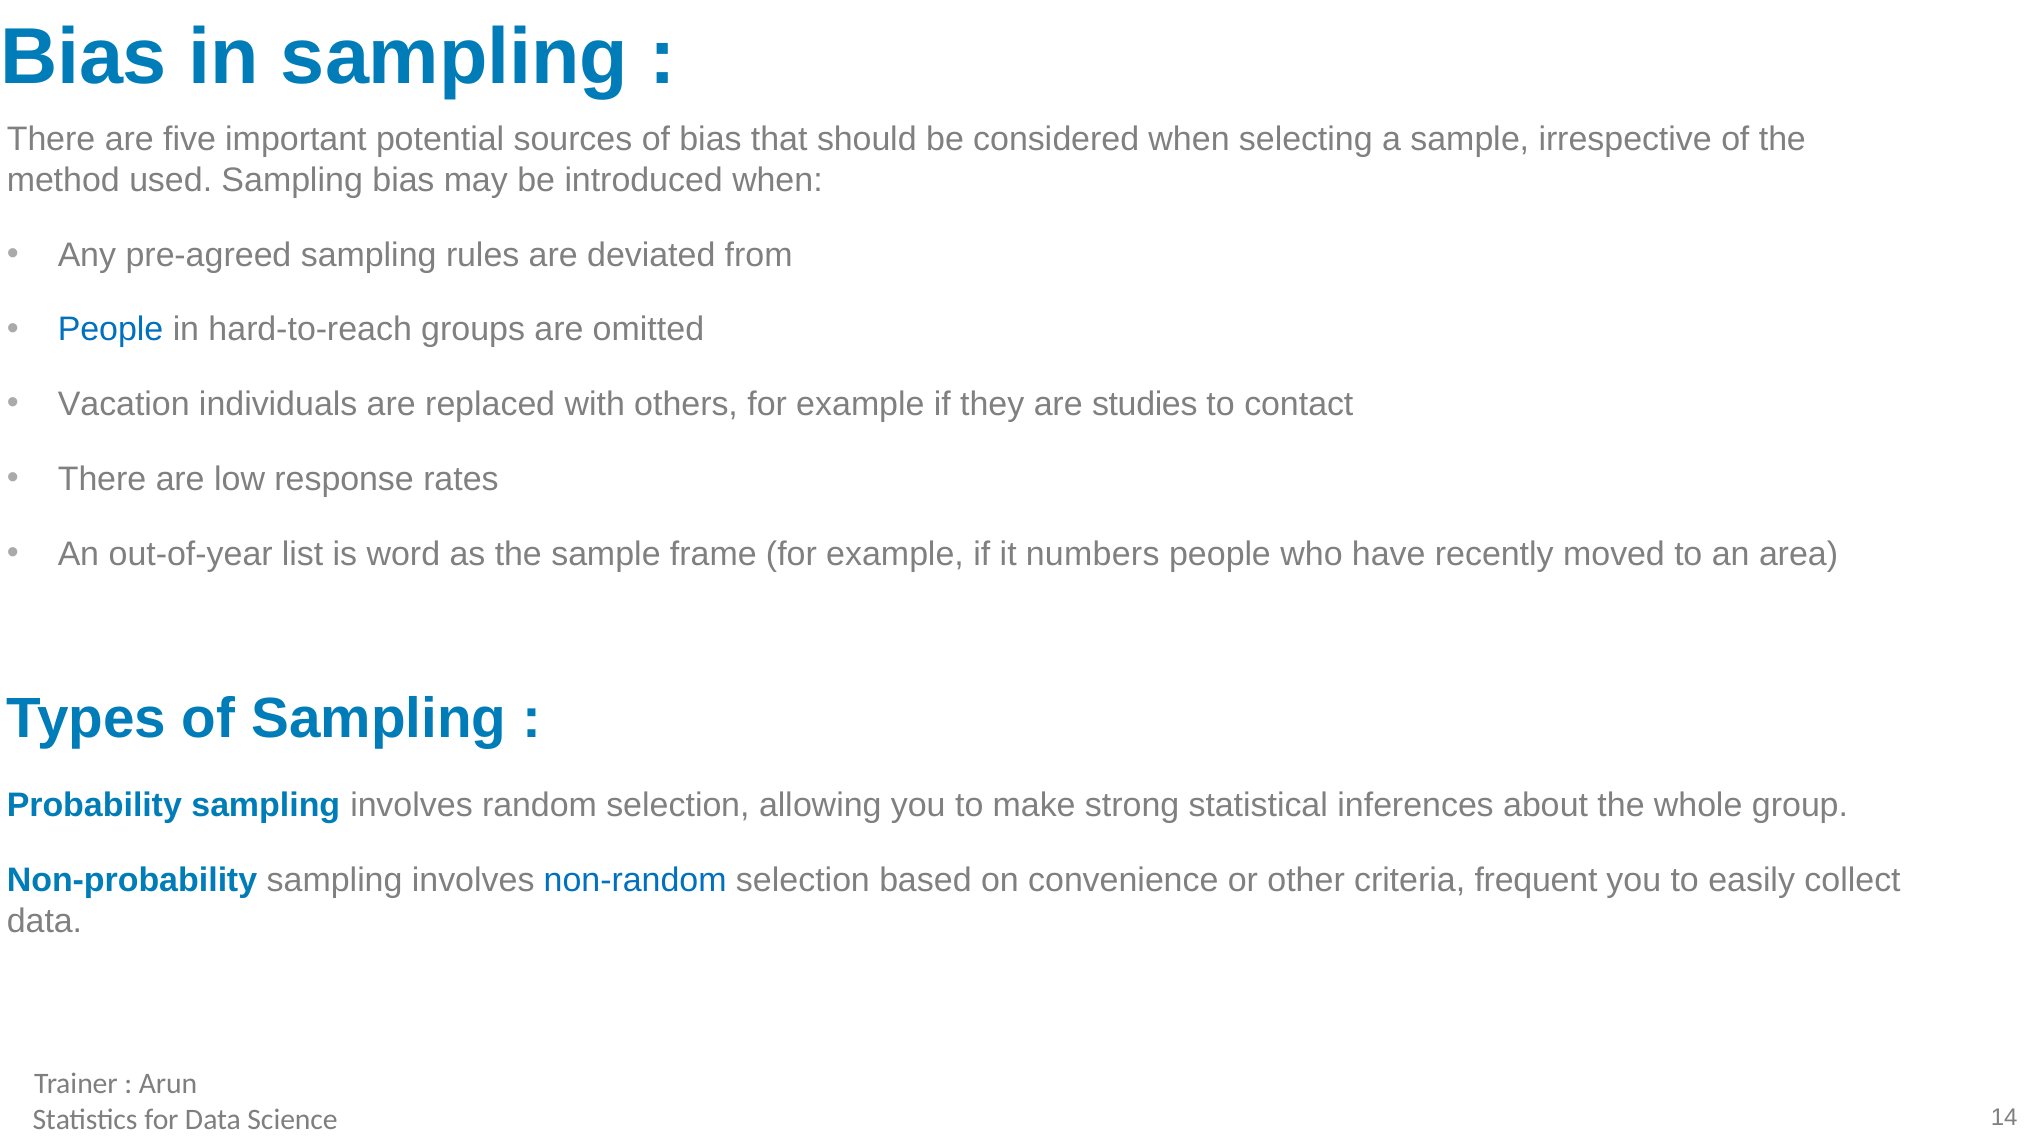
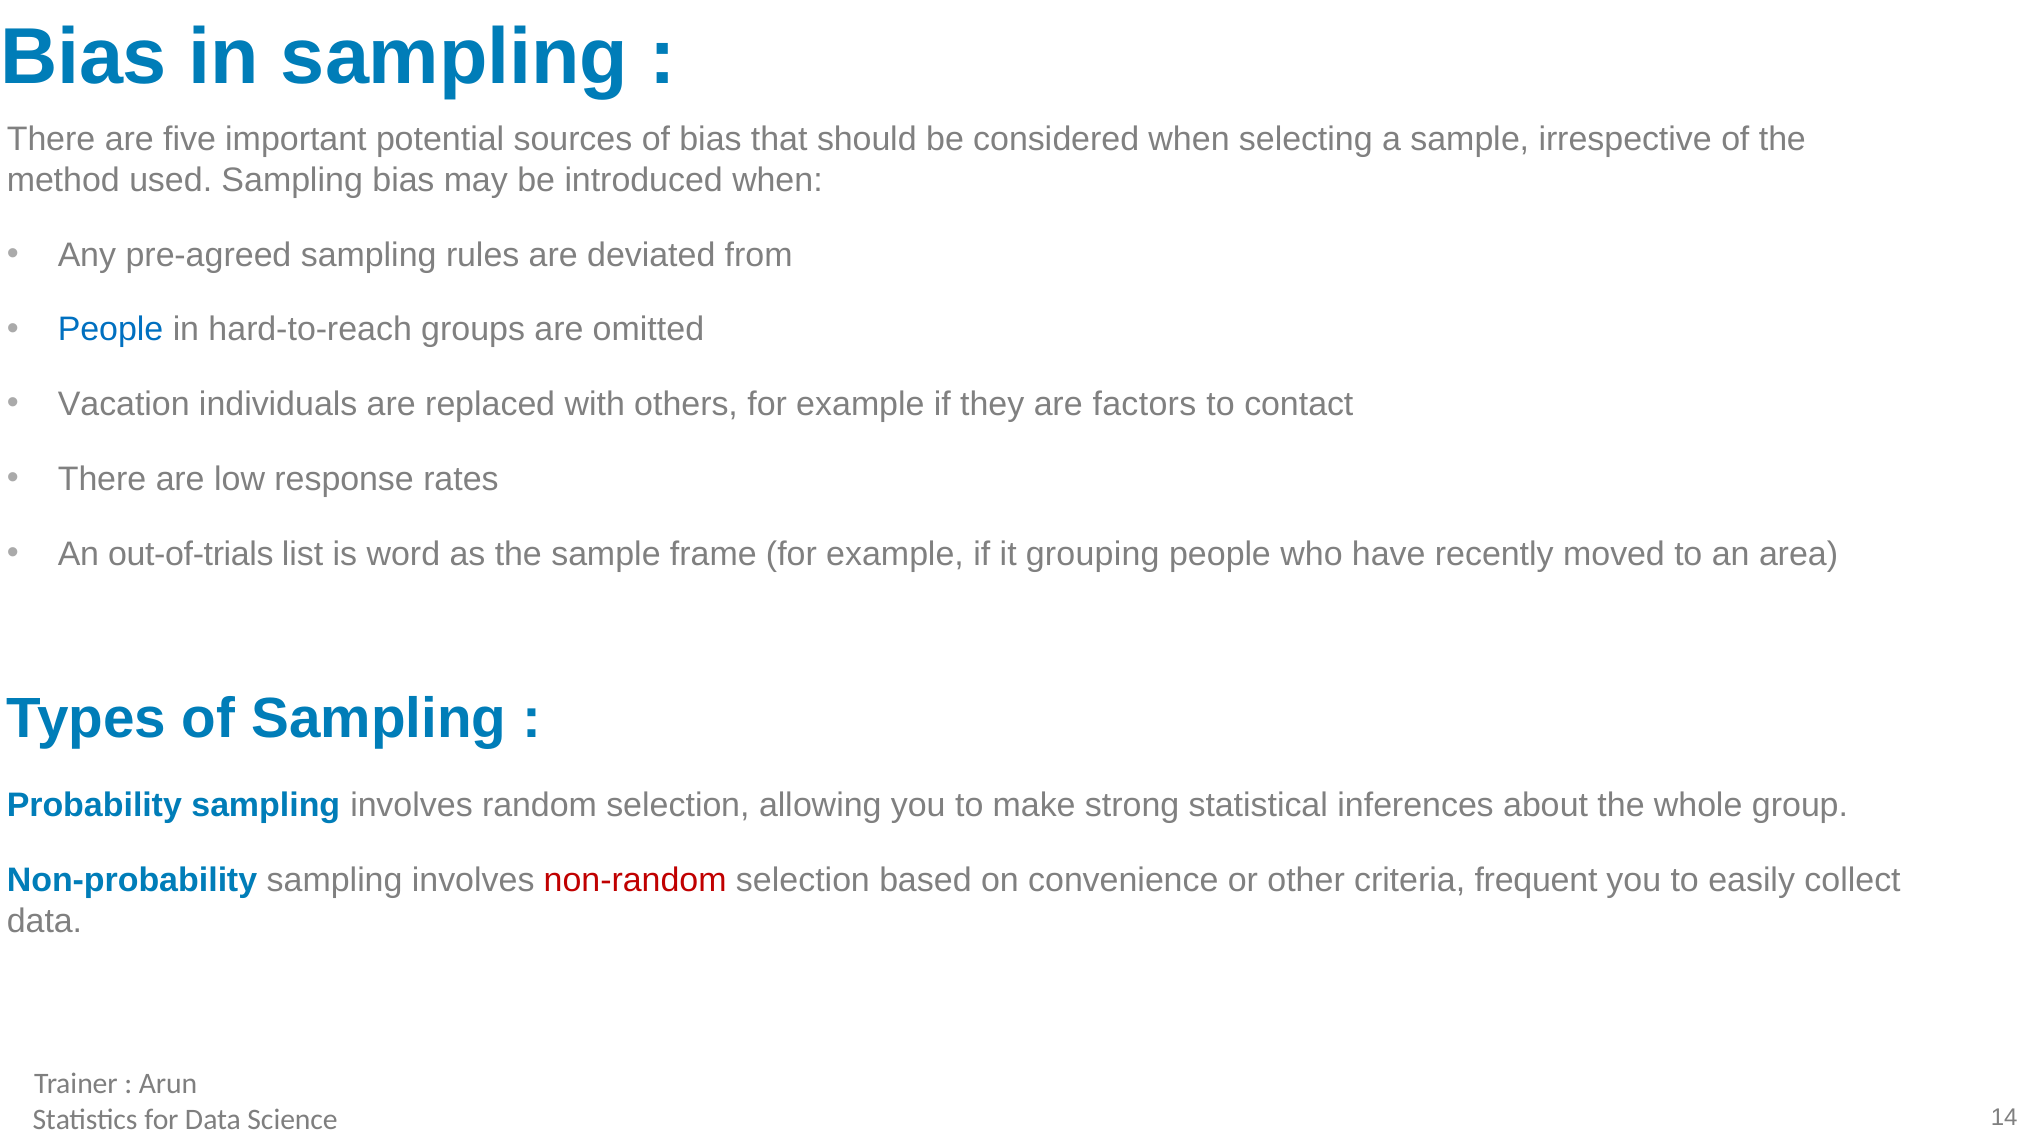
studies: studies -> factors (1144, 404)
out-of-year: out-of-year -> out-of-trials (191, 554)
numbers: numbers -> grouping (1093, 554)
non-random colour: blue -> red (635, 880)
